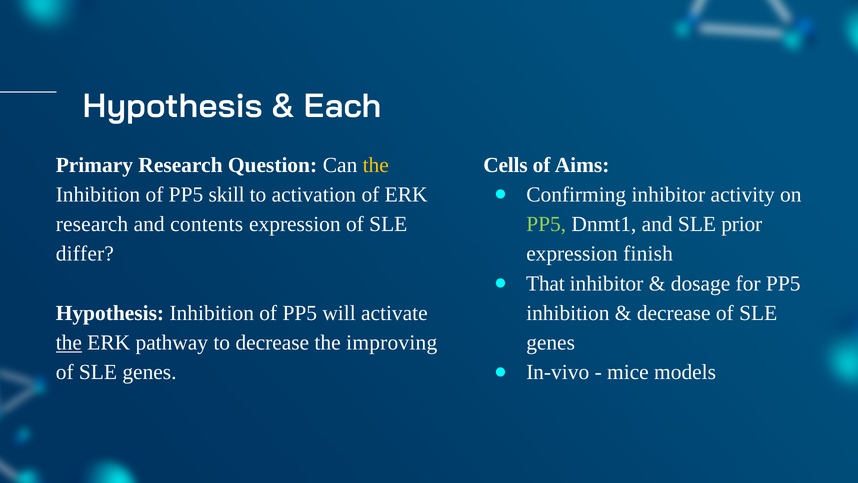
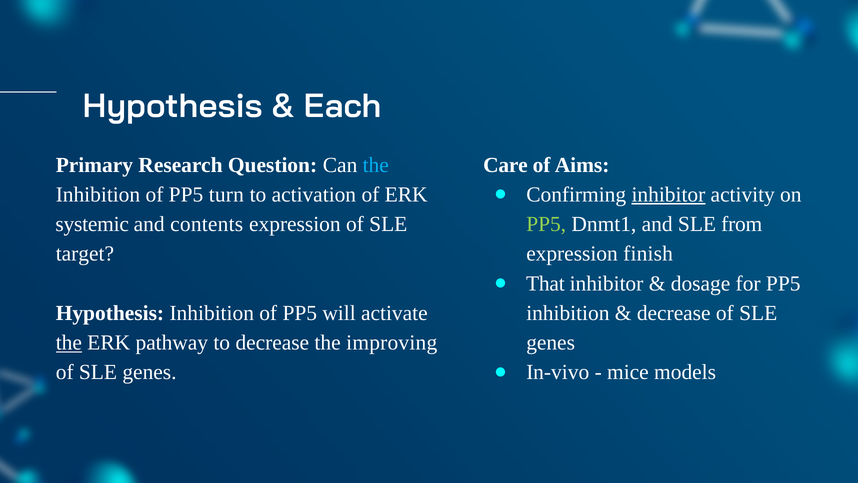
the colour: yellow -> light blue (376, 165)
Cells: Cells -> Care (505, 165)
inhibitor underline: none -> present (668, 195)
skill: skill -> turn (226, 195)
research: research -> systemic (92, 224)
prior: prior -> from (742, 224)
differ: differ -> target (85, 254)
